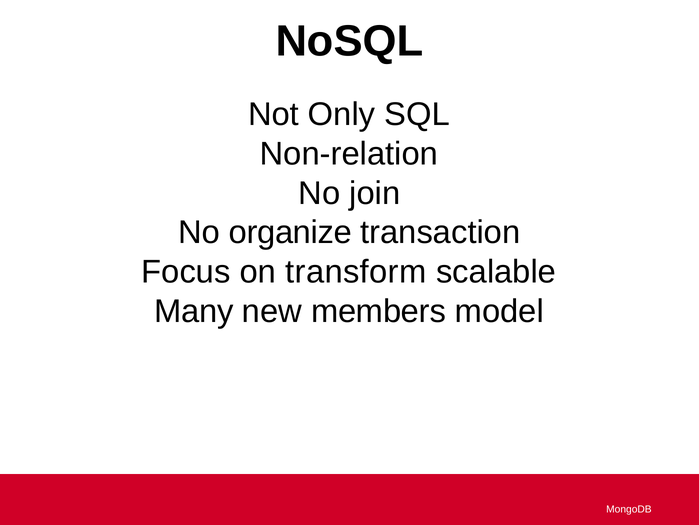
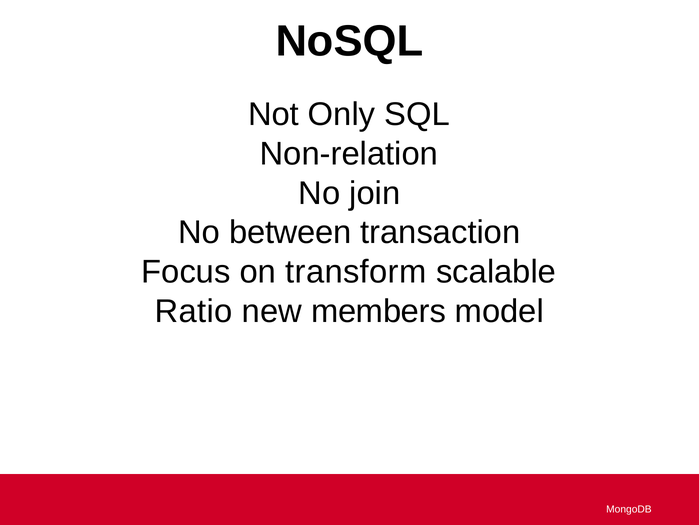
organize: organize -> between (290, 232)
Many: Many -> Ratio (194, 311)
